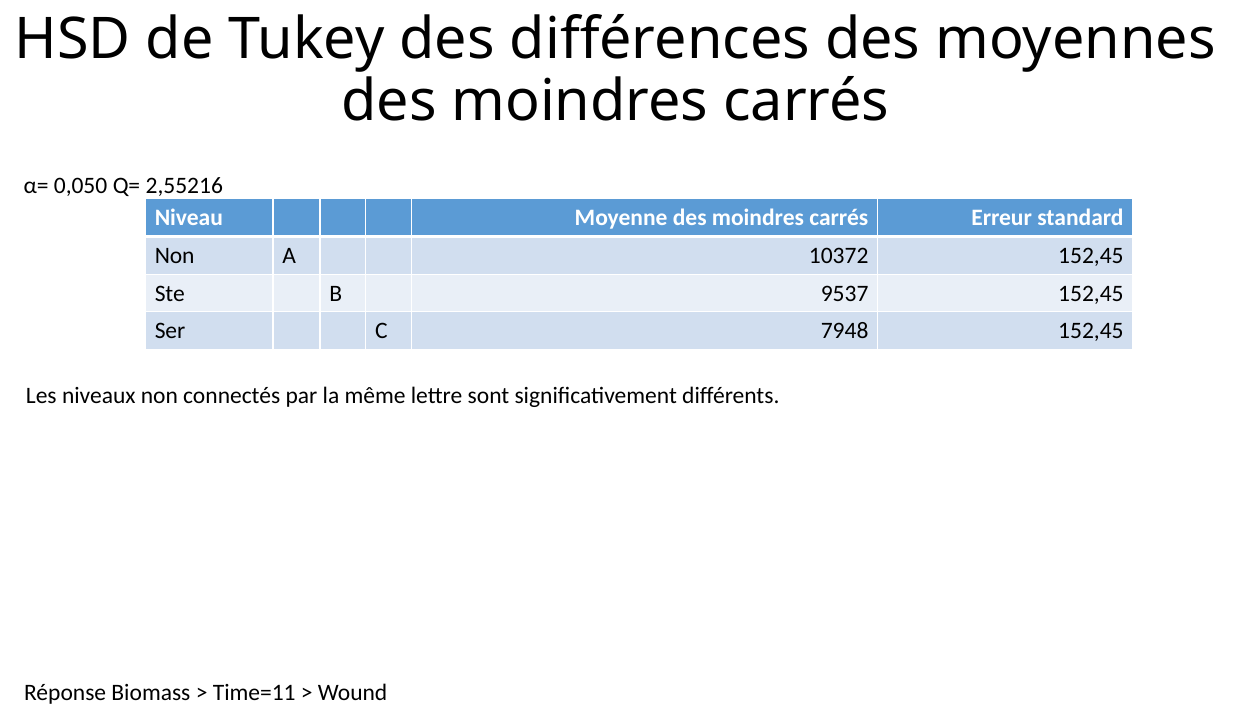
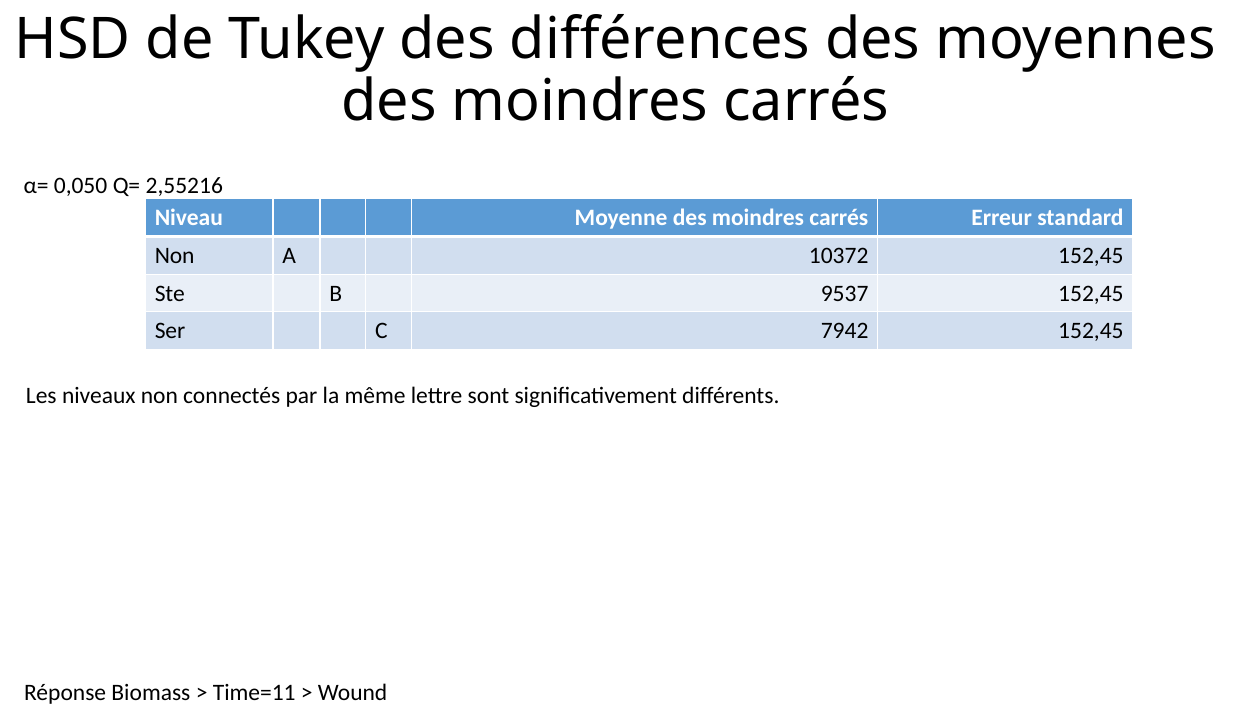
7948: 7948 -> 7942 (845, 331)
